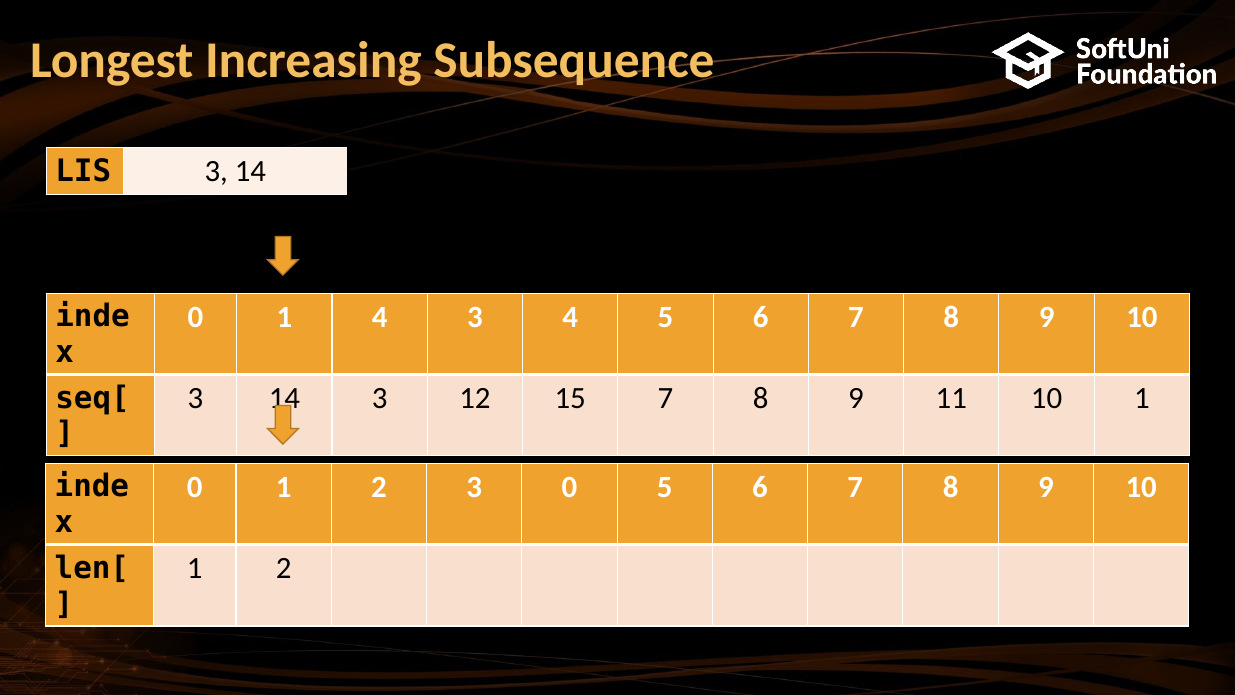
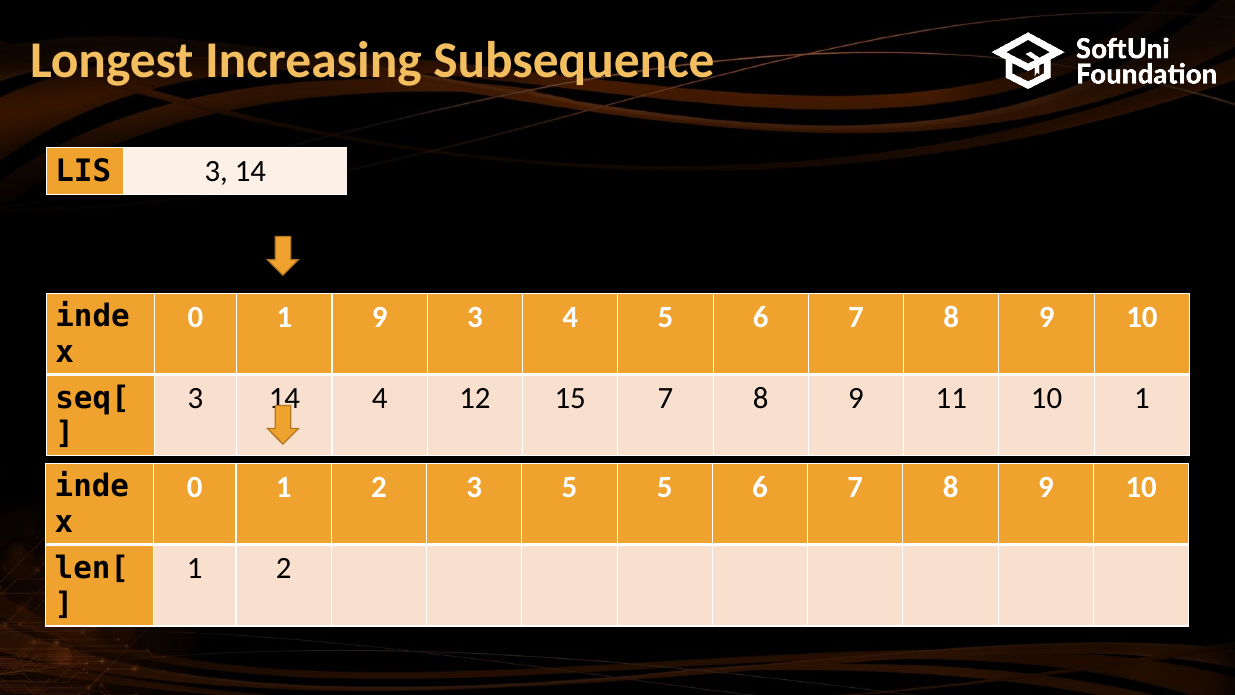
1 4: 4 -> 9 (380, 317)
3: 3 -> 4 (380, 398)
3 0: 0 -> 5 (569, 487)
